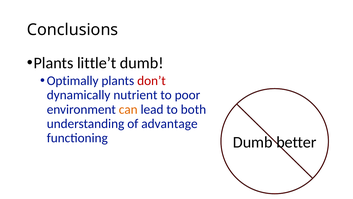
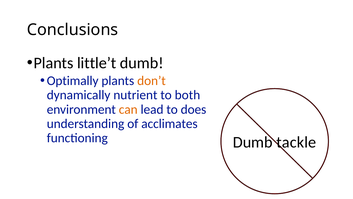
don’t colour: red -> orange (151, 81)
poor: poor -> both (187, 95)
both: both -> does (194, 109)
advantage: advantage -> acclimates (169, 123)
better: better -> tackle (296, 142)
